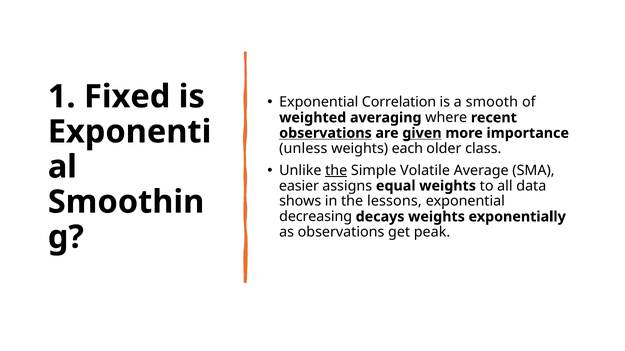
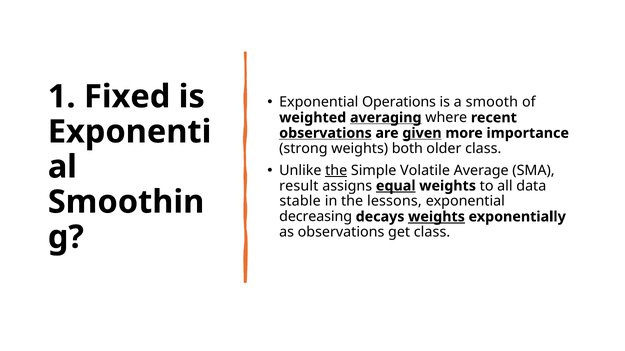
Correlation: Correlation -> Operations (399, 102)
averaging underline: none -> present (386, 118)
unless: unless -> strong (303, 149)
each: each -> both (407, 149)
easier: easier -> result (299, 186)
equal underline: none -> present (396, 186)
shows: shows -> stable (300, 202)
weights underline: none -> present (437, 217)
get peak: peak -> class (432, 232)
